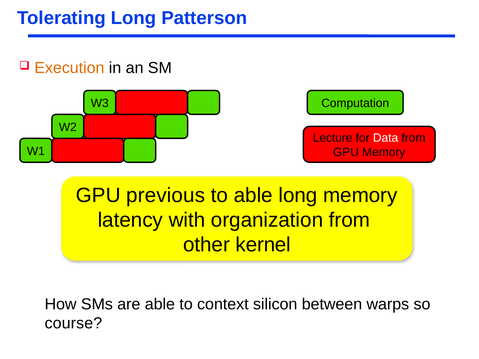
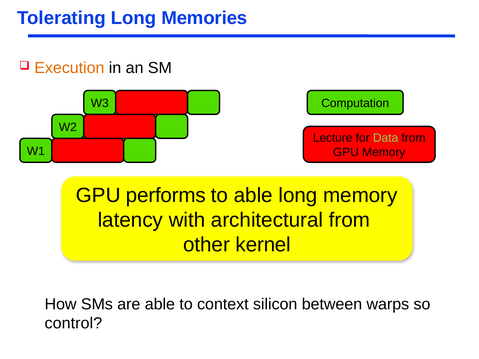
Patterson: Patterson -> Memories (204, 18)
Data colour: white -> light green (386, 138)
previous: previous -> performs (166, 195)
organization: organization -> architectural (267, 220)
course: course -> control (73, 324)
